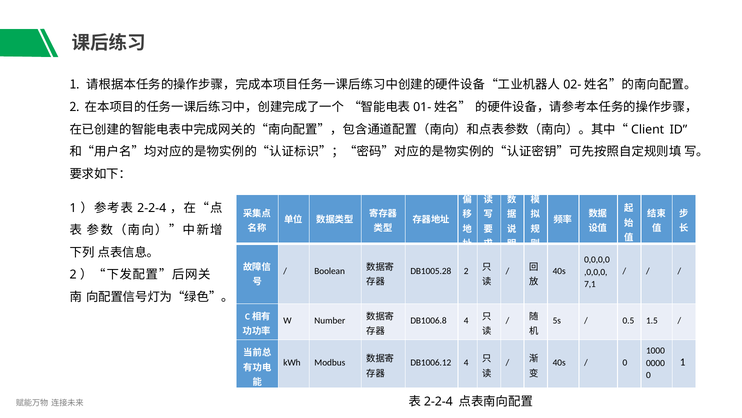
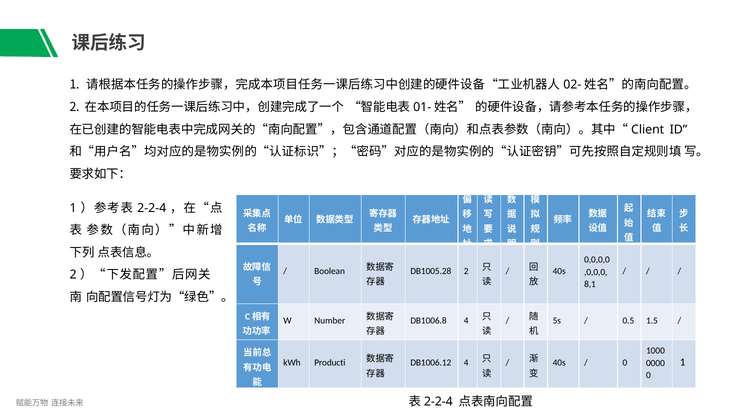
7,1: 7,1 -> 8,1 (590, 284)
Modbus: Modbus -> Producti (330, 362)
